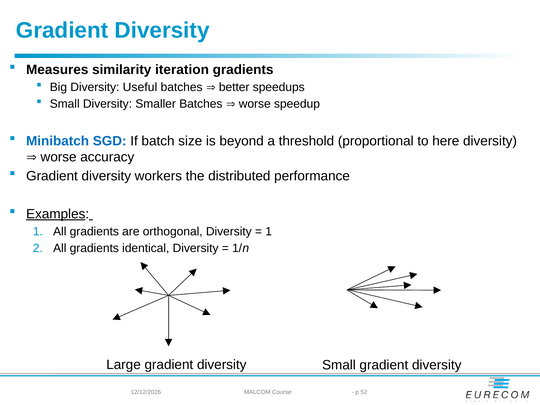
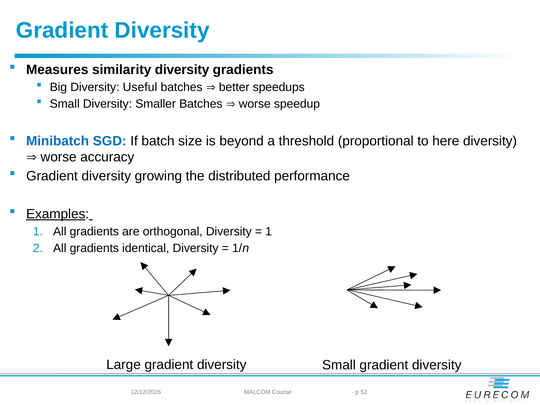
similarity iteration: iteration -> diversity (182, 70)
workers: workers -> growing (158, 176)
